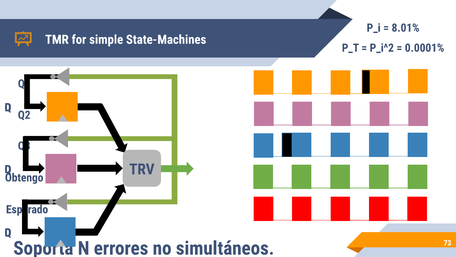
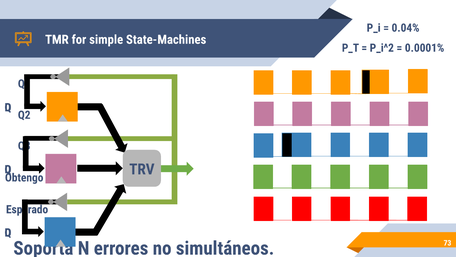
8.01%: 8.01% -> 0.04% (405, 28)
